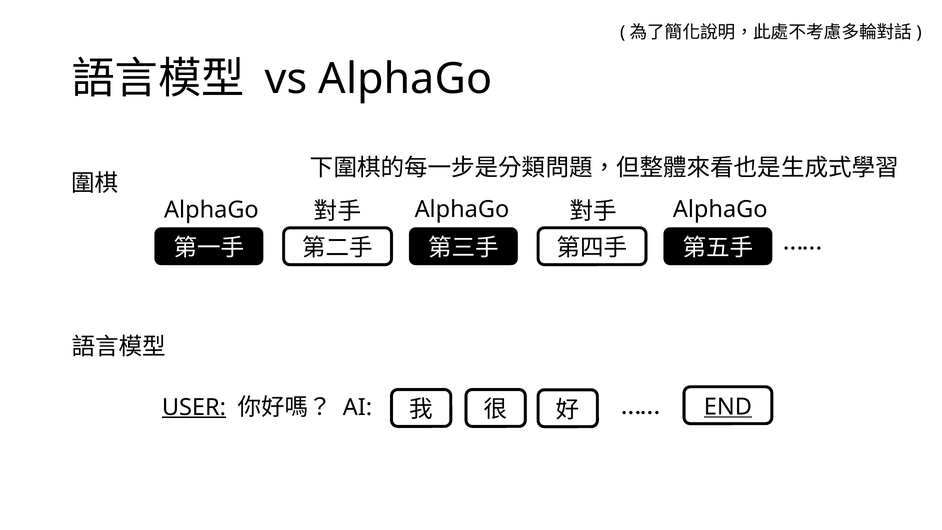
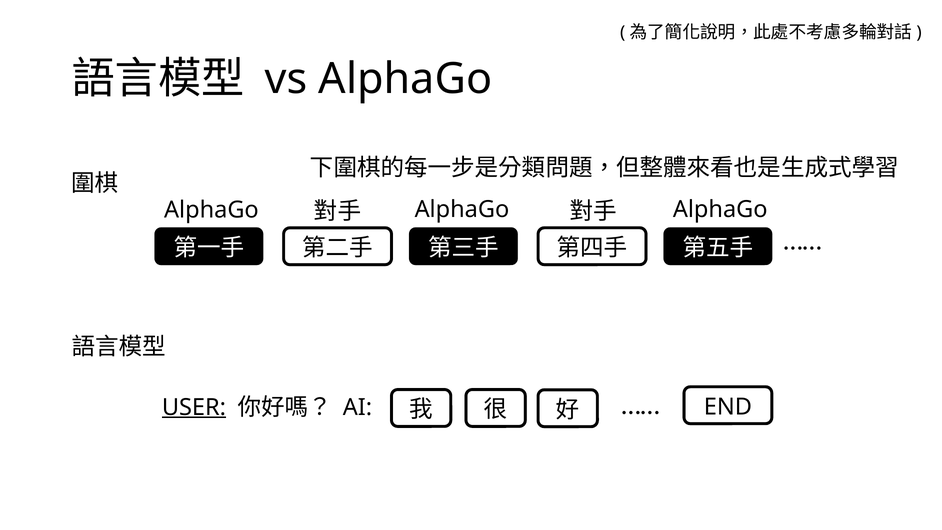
END underline: present -> none (728, 407)
